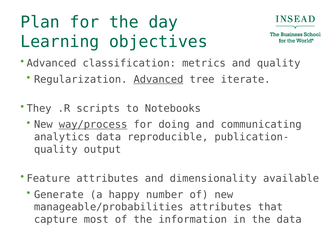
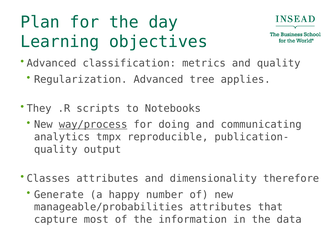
Advanced underline: present -> none (158, 79)
iterate: iterate -> applies (246, 79)
analytics data: data -> tmpx (109, 137)
Feature: Feature -> Classes (48, 178)
available: available -> therefore (291, 178)
